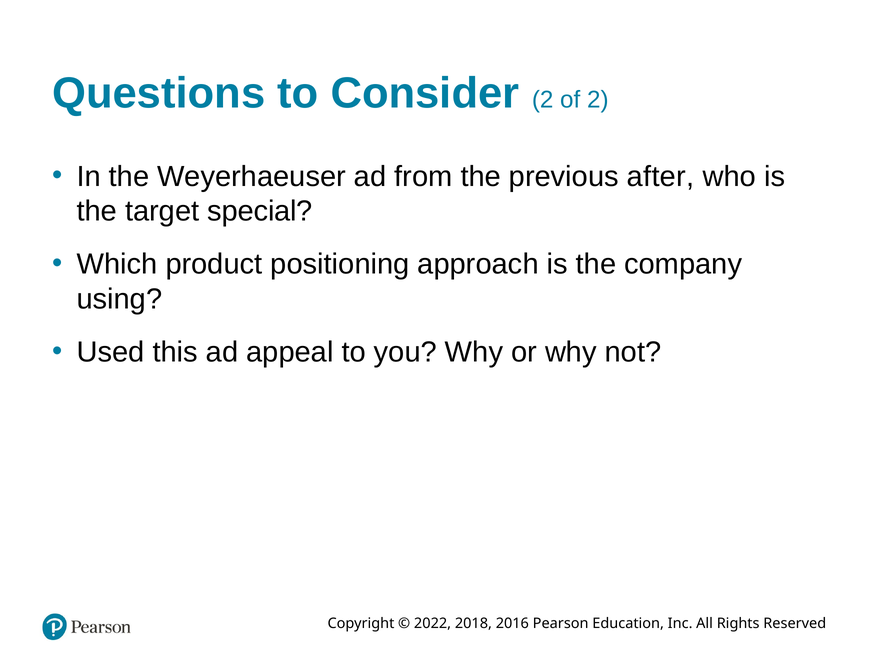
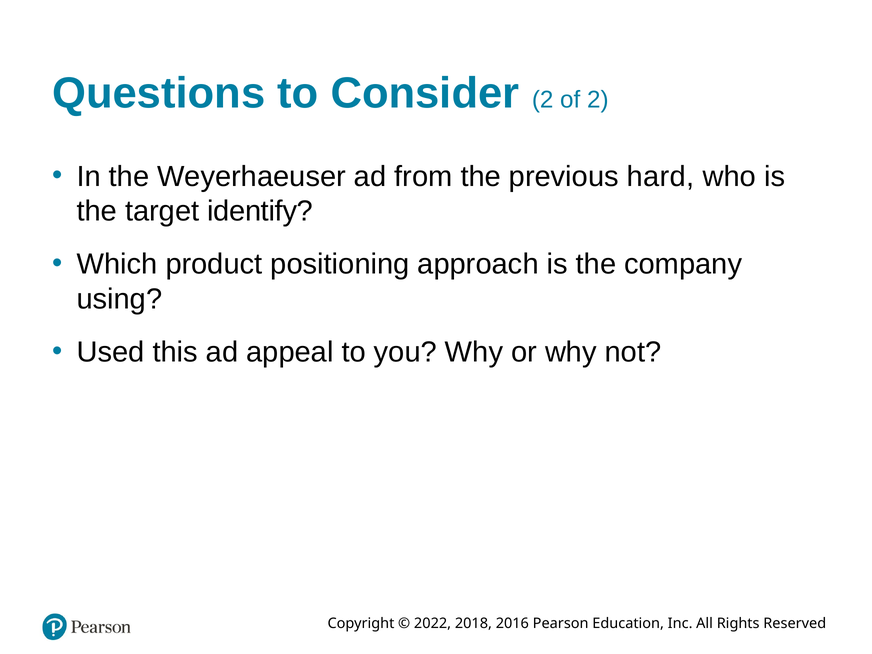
after: after -> hard (661, 176)
special: special -> identify (260, 211)
